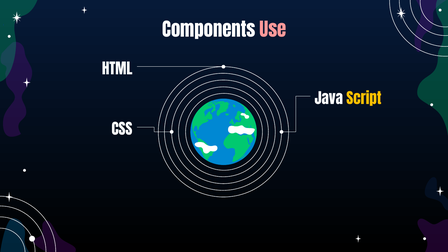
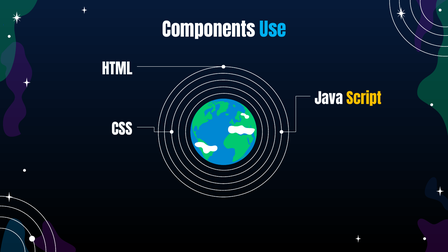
Use colour: pink -> light blue (273, 31)
